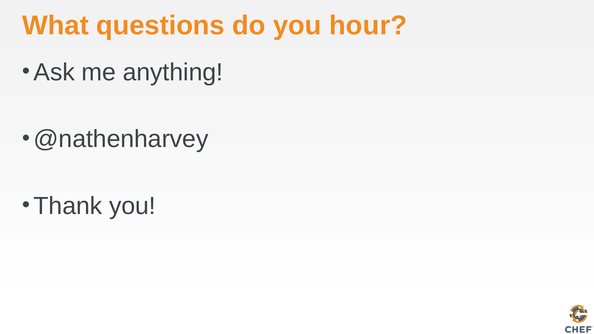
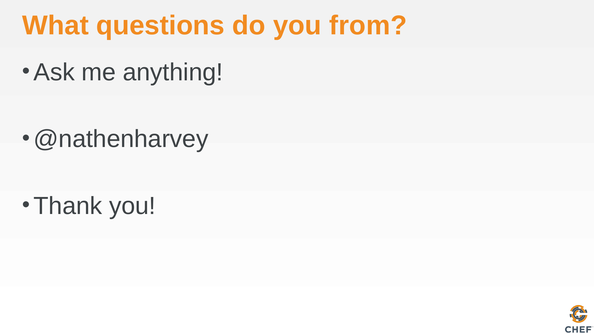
hour: hour -> from (368, 26)
